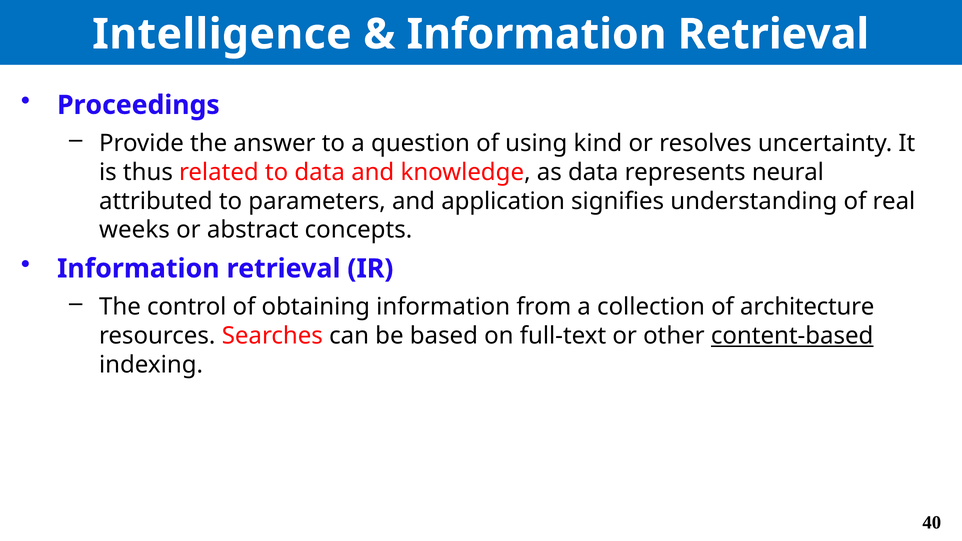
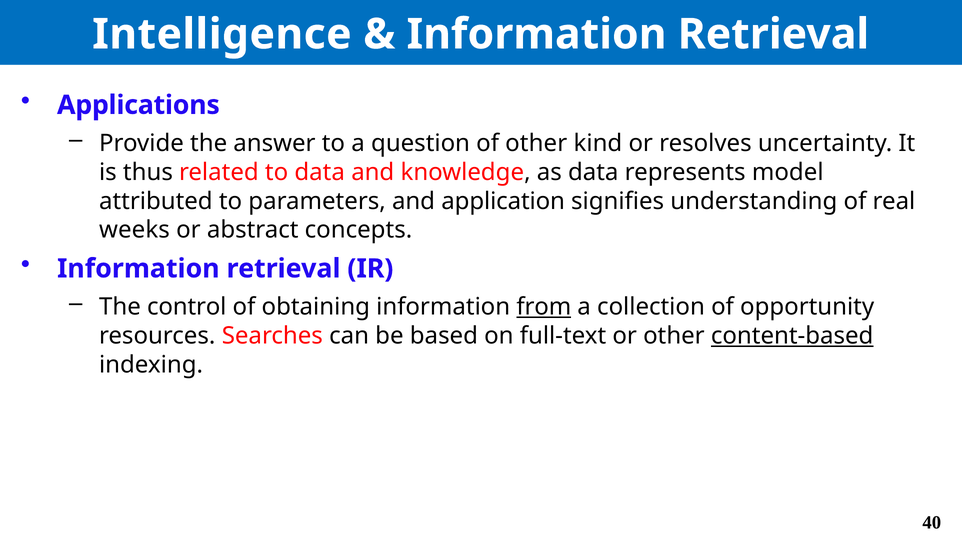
Proceedings: Proceedings -> Applications (138, 105)
of using: using -> other (536, 143)
neural: neural -> model (788, 172)
from underline: none -> present (544, 307)
architecture: architecture -> opportunity (807, 307)
